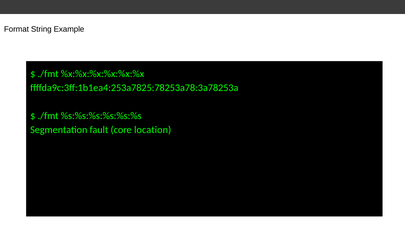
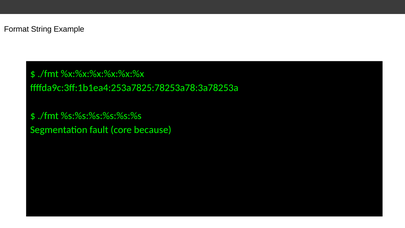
location: location -> because (153, 130)
